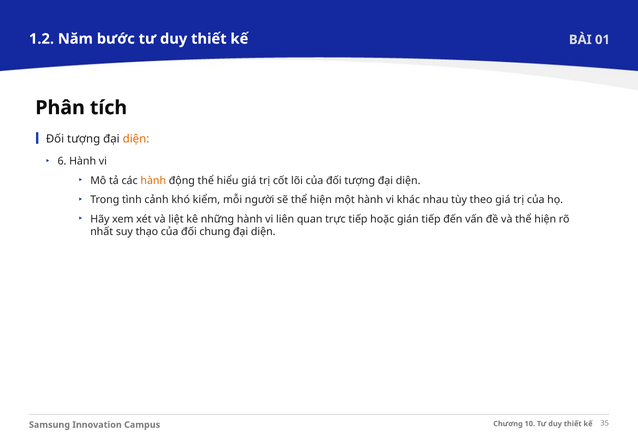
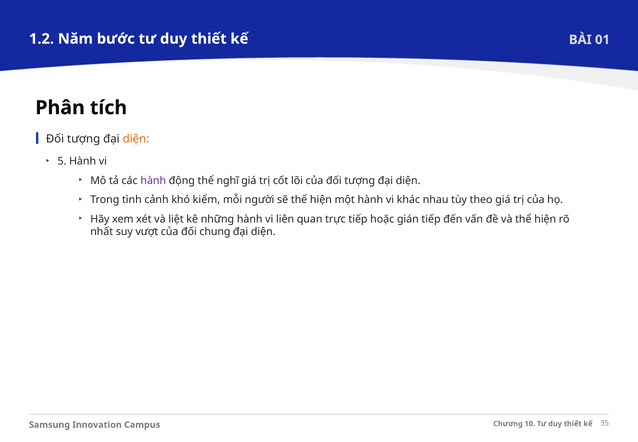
6: 6 -> 5 (62, 161)
hành colour: orange -> purple (153, 180)
hiểu: hiểu -> nghĩ (228, 180)
thạo: thạo -> vượt (147, 232)
